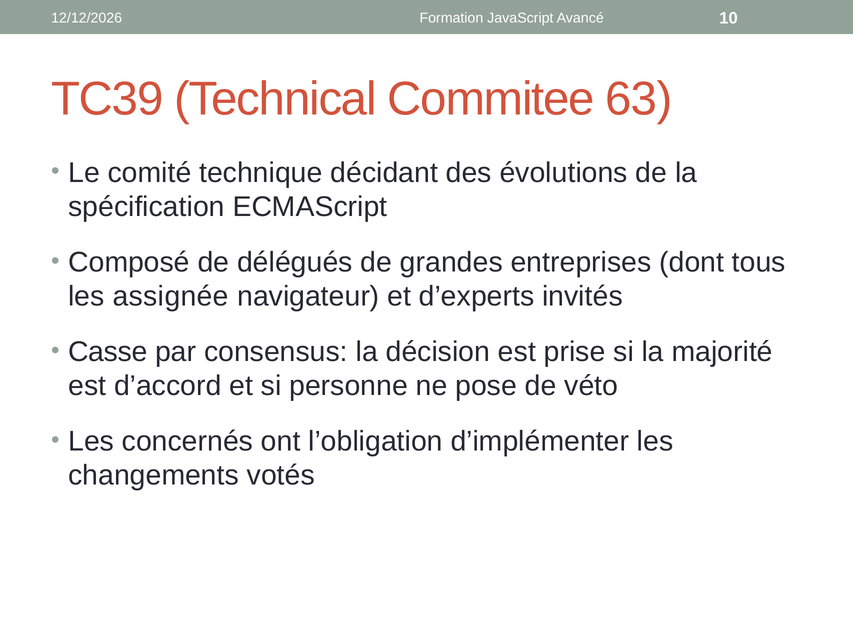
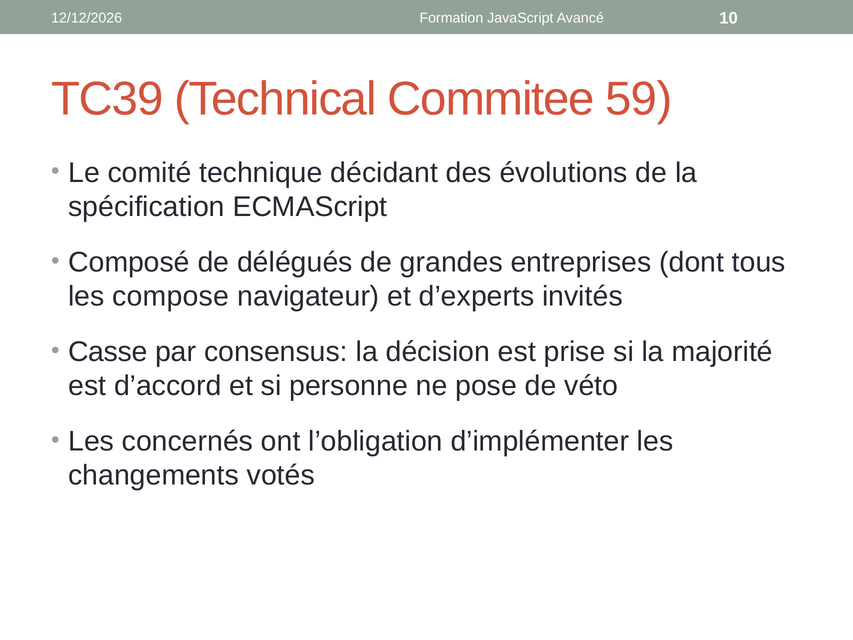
63: 63 -> 59 (639, 99)
assignée: assignée -> compose (171, 296)
